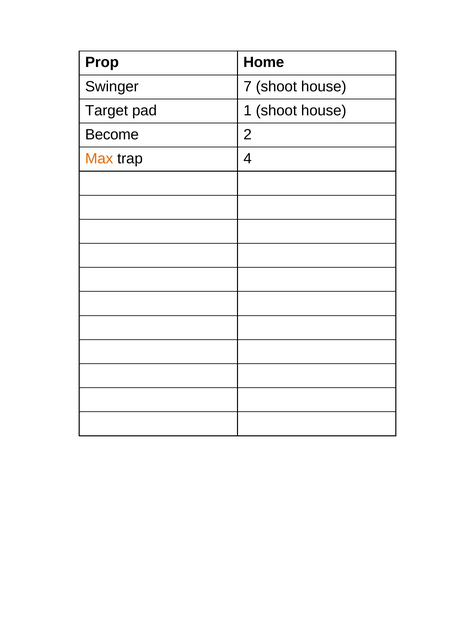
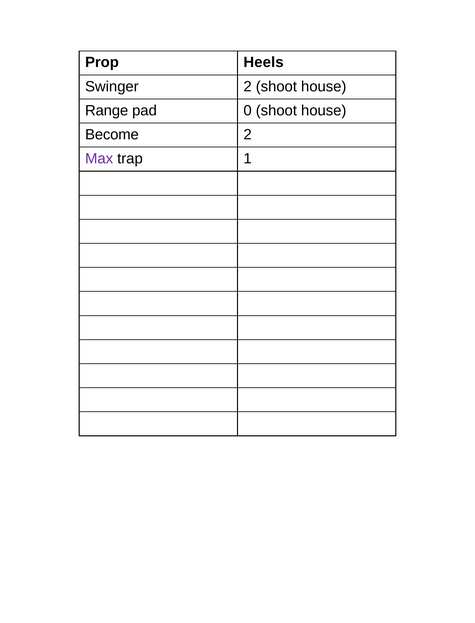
Home: Home -> Heels (264, 62)
Swinger 7: 7 -> 2 (248, 87)
Target: Target -> Range (107, 111)
1: 1 -> 0 (248, 111)
Max colour: orange -> purple (99, 159)
4: 4 -> 1 (248, 159)
